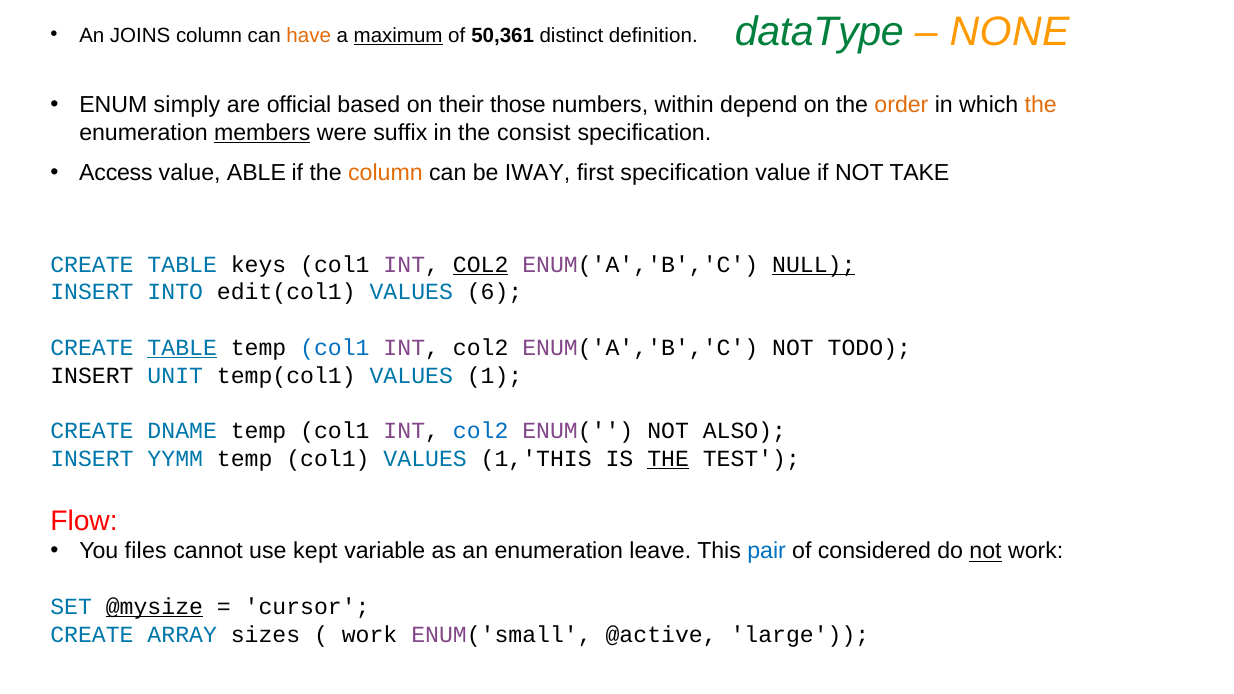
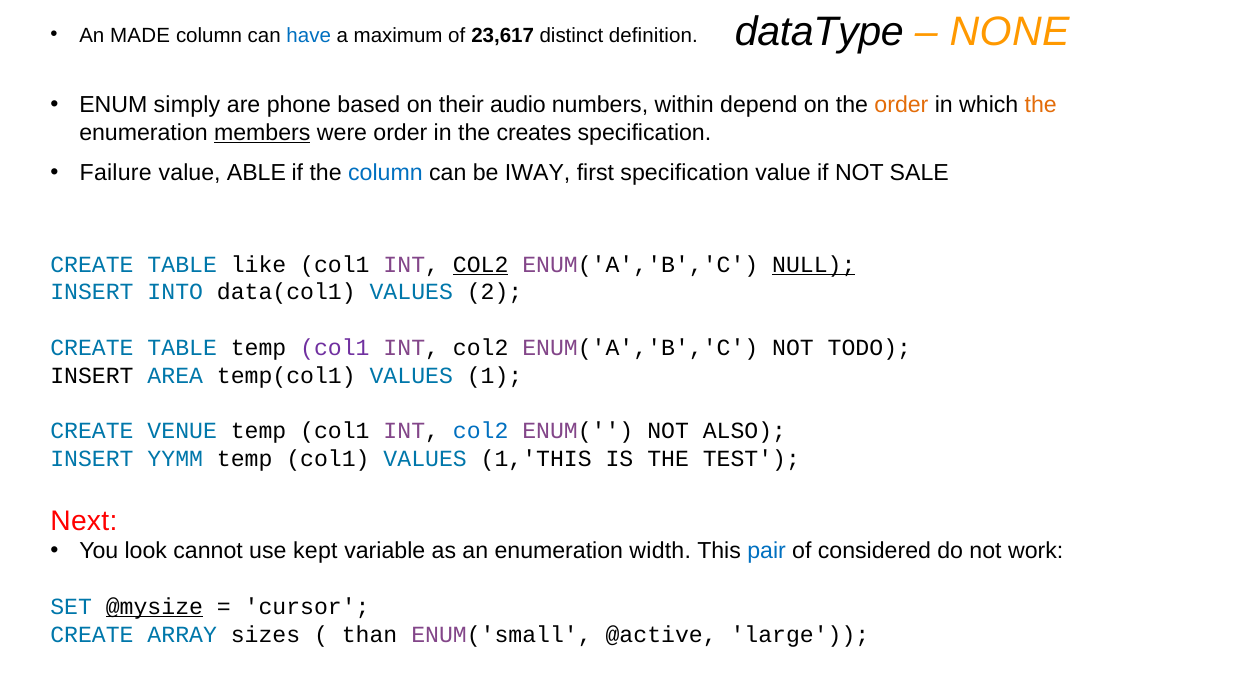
dataType colour: green -> black (819, 32)
JOINS: JOINS -> MADE (140, 35)
have colour: orange -> blue (309, 35)
maximum underline: present -> none (398, 35)
50,361: 50,361 -> 23,617 (503, 35)
official: official -> phone (299, 105)
those: those -> audio (518, 105)
were suffix: suffix -> order (400, 133)
consist: consist -> creates (534, 133)
Access: Access -> Failure (116, 173)
column colour: orange -> blue (385, 173)
TAKE: TAKE -> SALE (919, 173)
keys: keys -> like (259, 265)
edit(col1: edit(col1 -> data(col1 (286, 292)
6: 6 -> 2 (495, 292)
TABLE underline: present -> none (182, 348)
col1 colour: blue -> purple (335, 348)
UNIT: UNIT -> AREA (175, 376)
DNAME: DNAME -> VENUE (182, 431)
THE underline: present -> none (668, 459)
Flow: Flow -> Next (84, 521)
files: files -> look (146, 551)
leave: leave -> width (660, 551)
not underline: present -> none (986, 551)
work: work -> than (370, 635)
